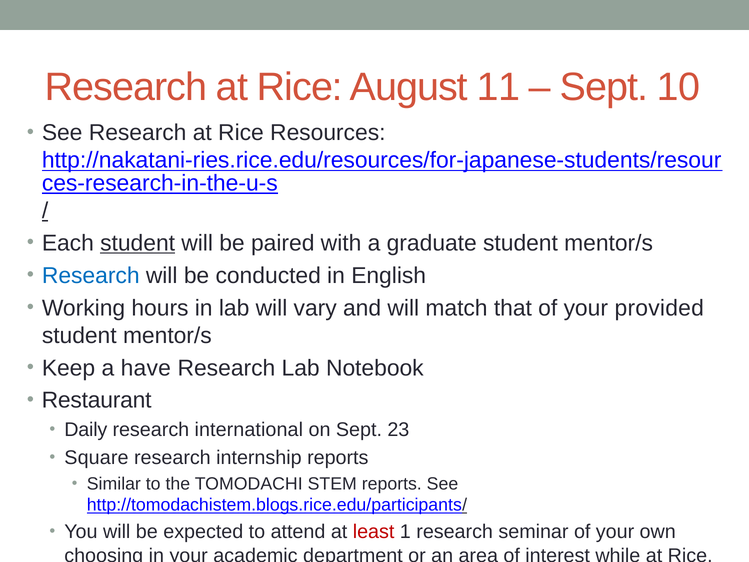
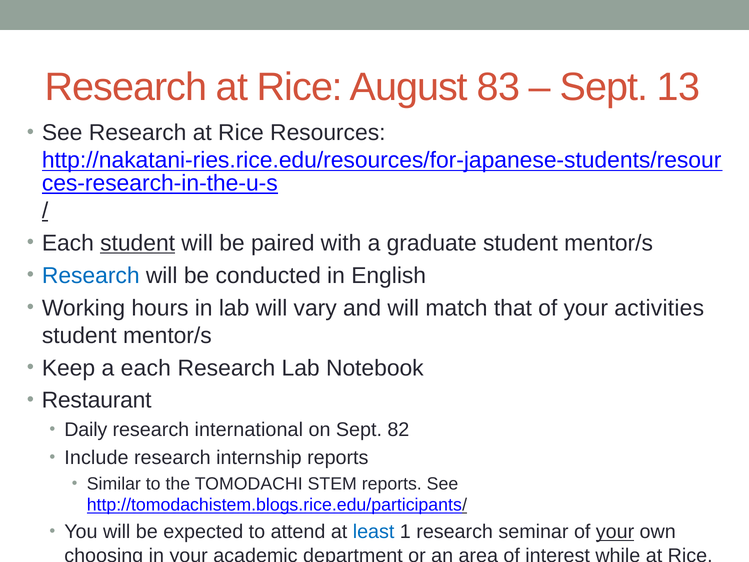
11: 11 -> 83 (499, 87)
10: 10 -> 13 (679, 87)
provided: provided -> activities (659, 308)
a have: have -> each (146, 368)
23: 23 -> 82 (398, 430)
Square: Square -> Include (96, 458)
least colour: red -> blue (374, 532)
your underline: none -> present (615, 532)
